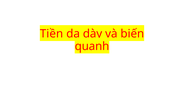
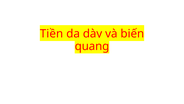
quanh: quanh -> quang (92, 46)
